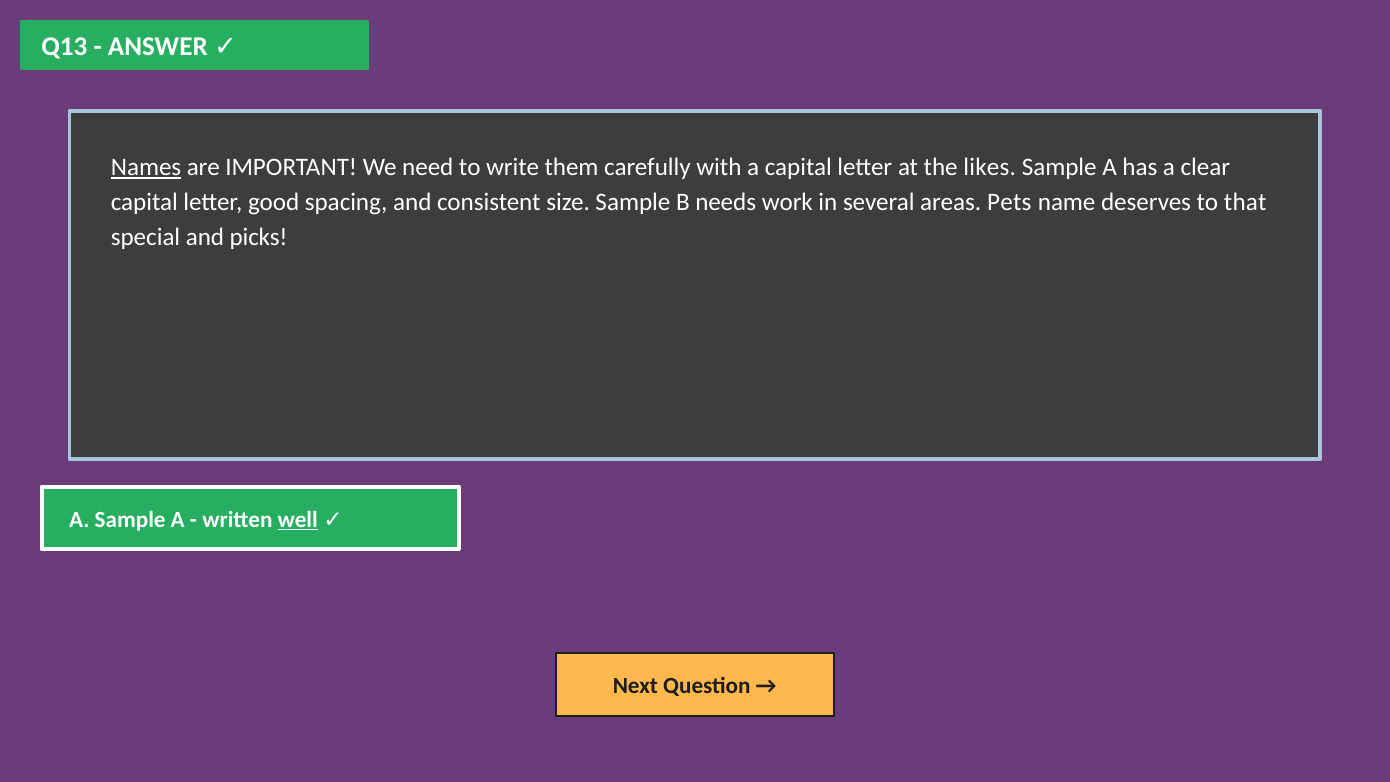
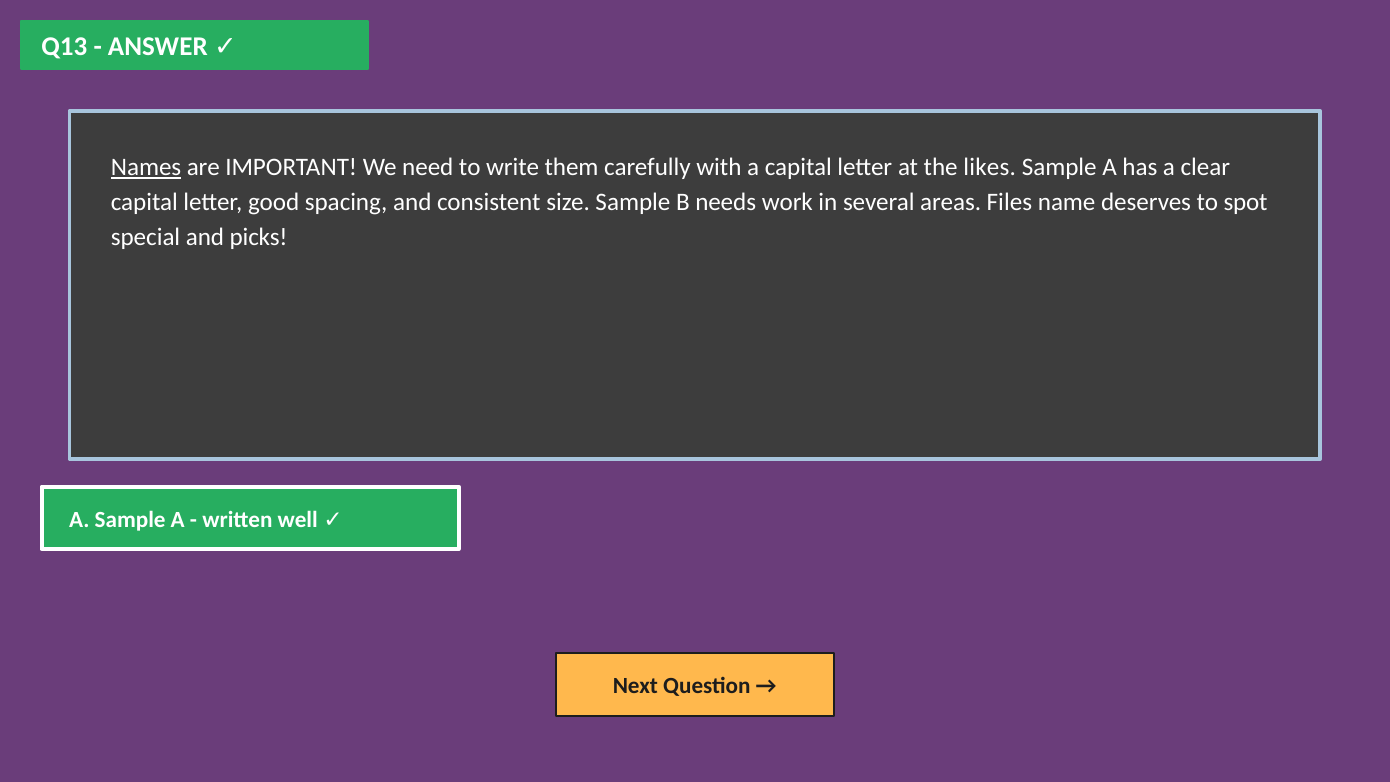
Pets: Pets -> Files (1009, 202)
that: that -> spot (1246, 202)
well underline: present -> none (298, 519)
